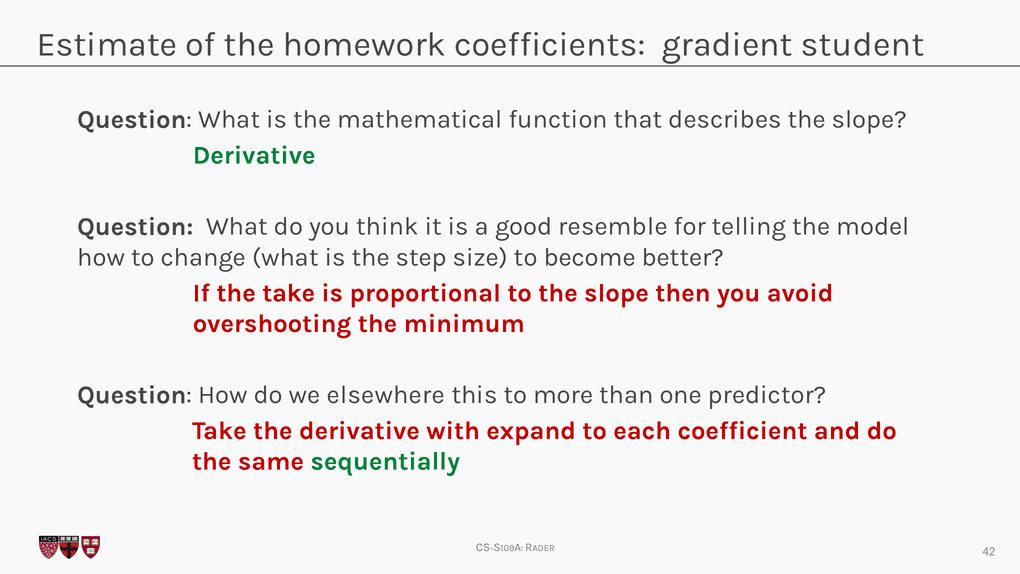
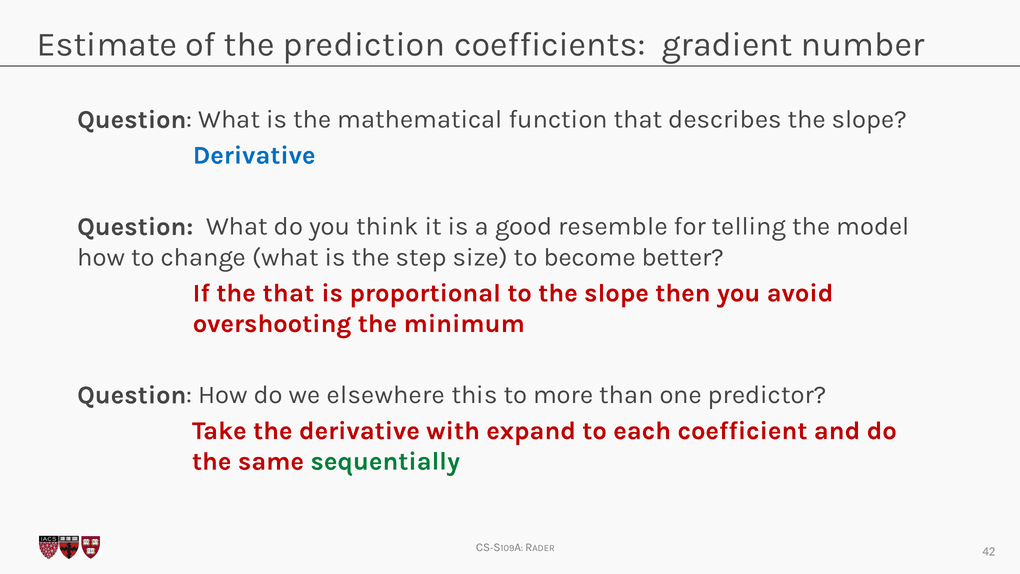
homework: homework -> prediction (364, 45)
student: student -> number (863, 45)
Derivative colour: green -> blue (254, 155)
the take: take -> that (288, 293)
